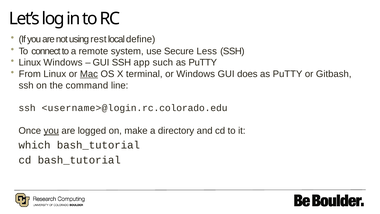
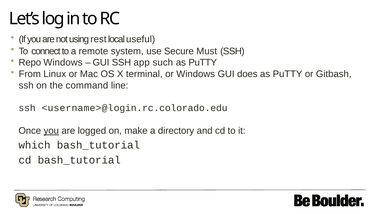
define: define -> useful (141, 39)
Less: Less -> Must (207, 51)
Linux: Linux -> Repo (30, 62)
Mac underline: present -> none (89, 74)
